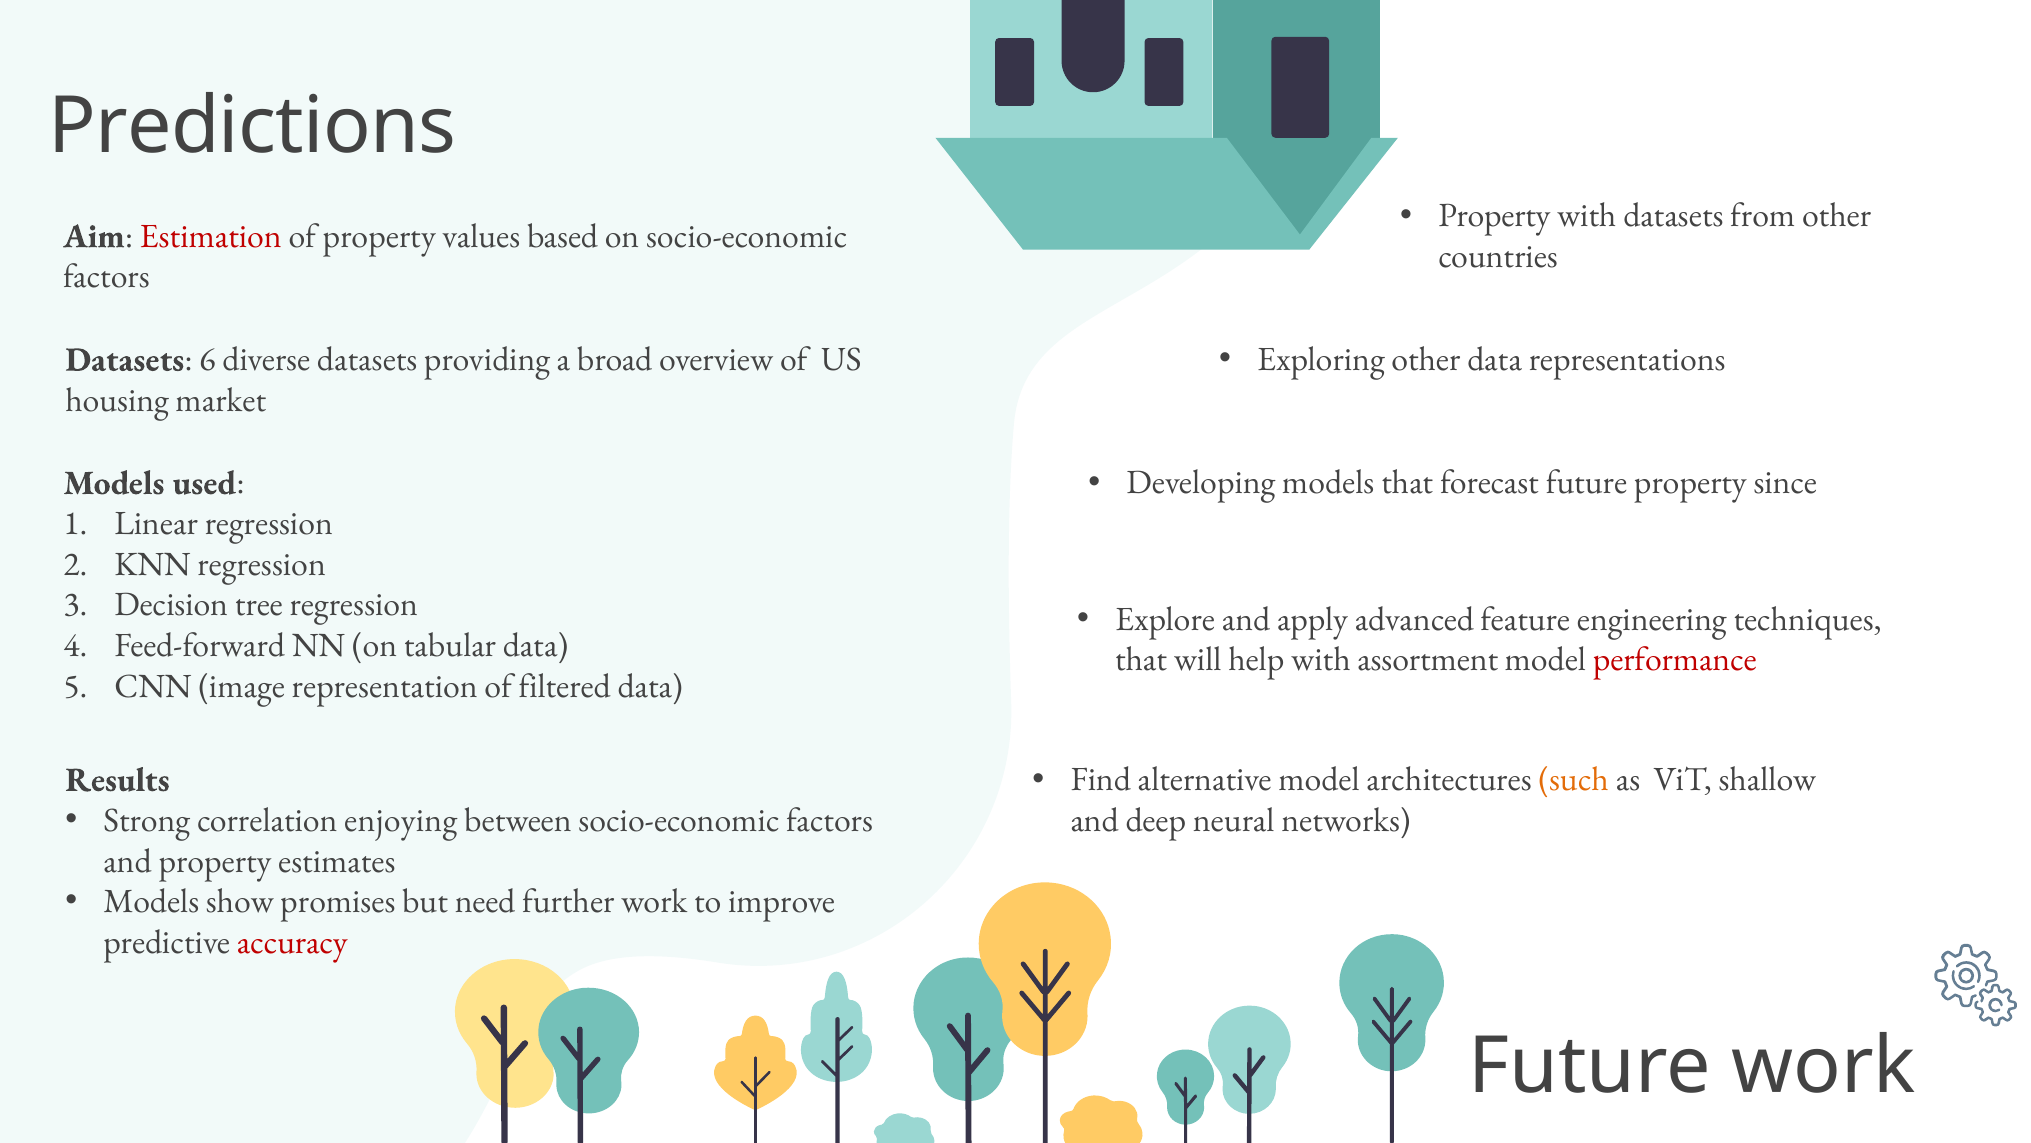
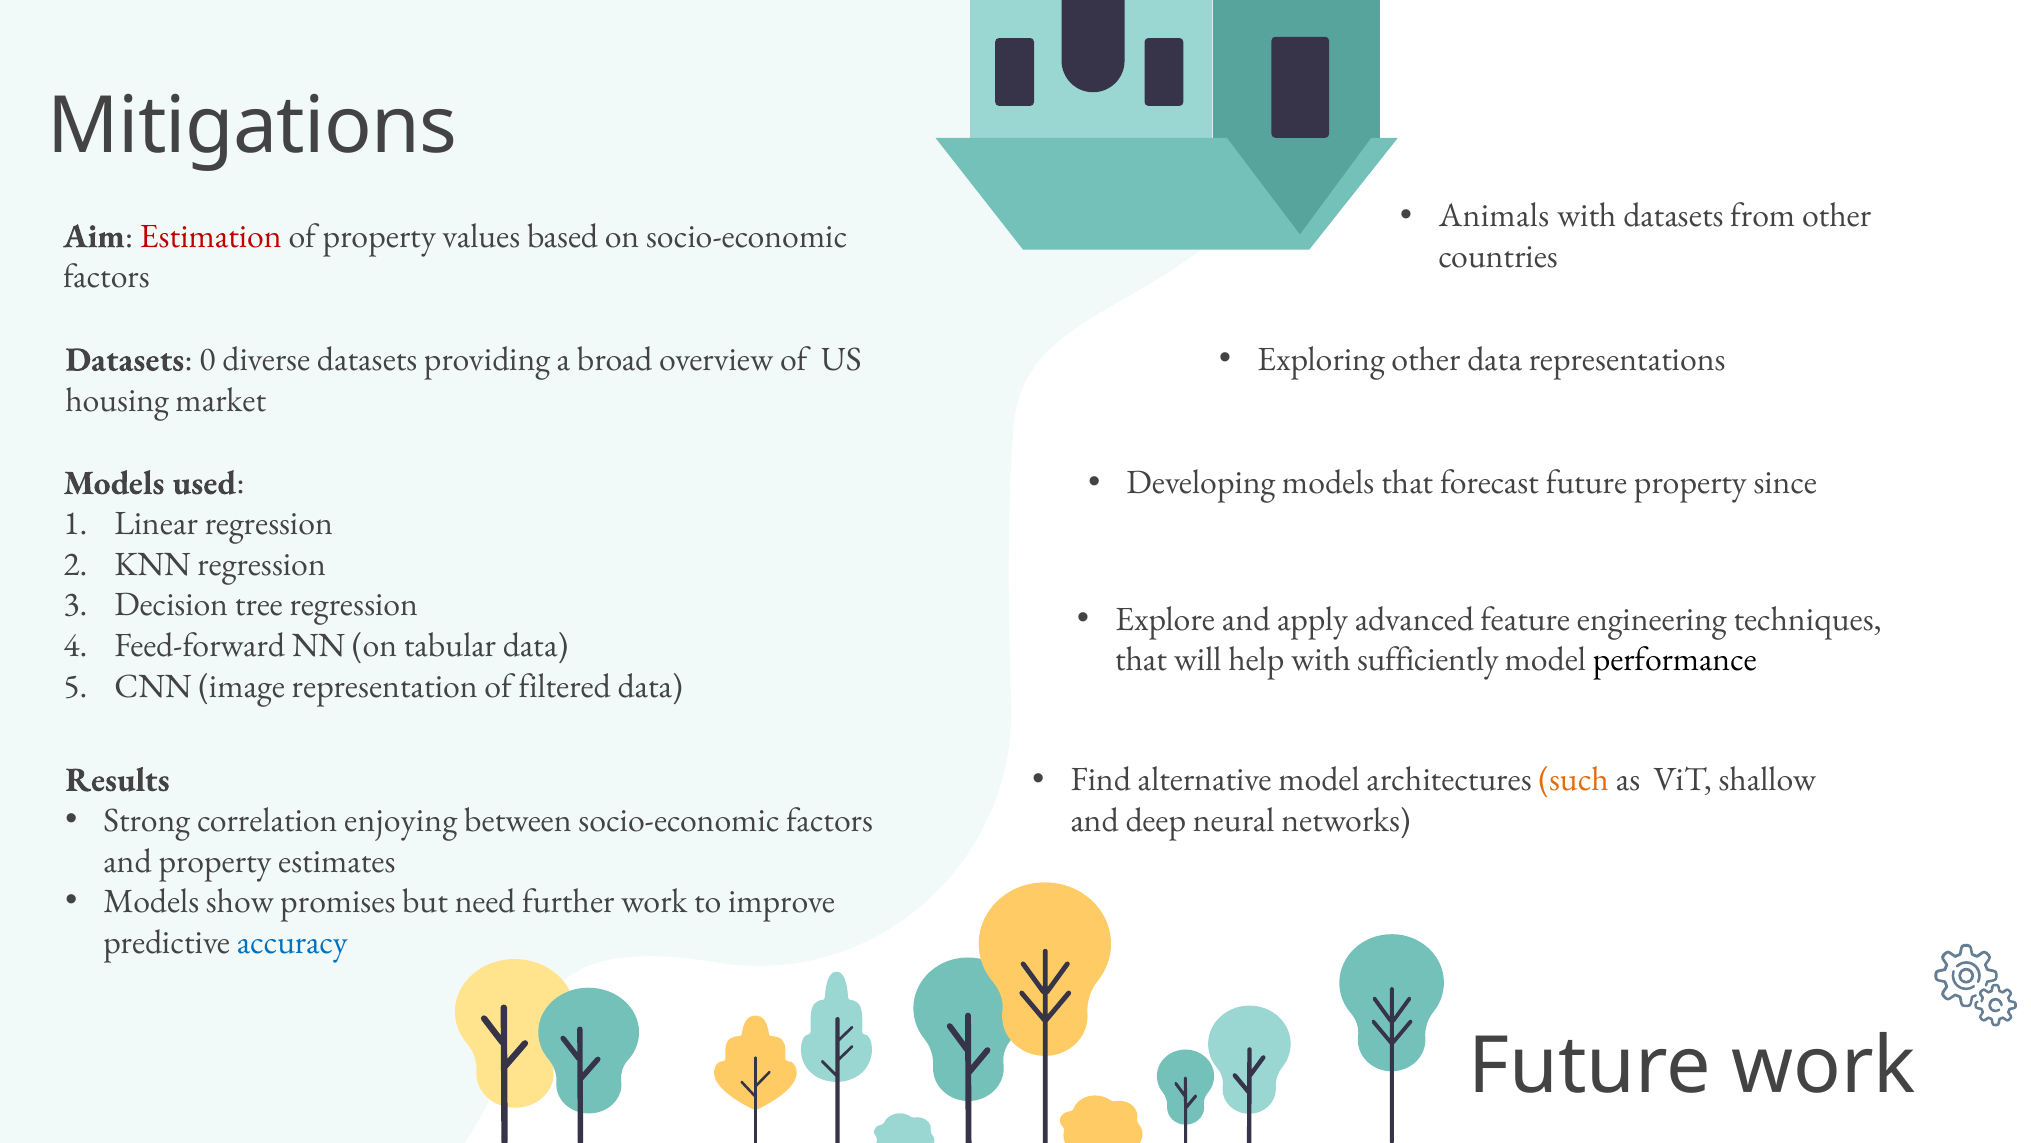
Predictions: Predictions -> Mitigations (252, 127)
Property: Property -> Animals (1494, 216)
6: 6 -> 0 (207, 359)
assortment: assortment -> sufficiently (1428, 659)
performance colour: red -> black (1675, 659)
accuracy colour: red -> blue (292, 942)
